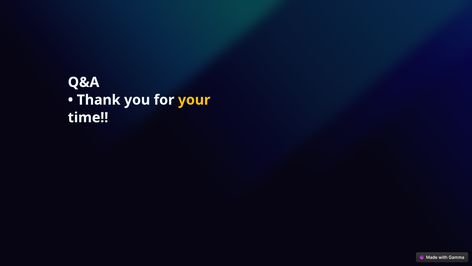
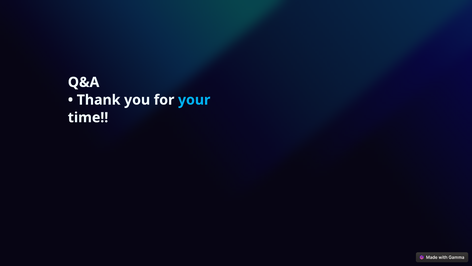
your colour: yellow -> light blue (194, 100)
